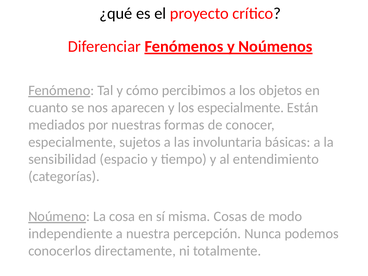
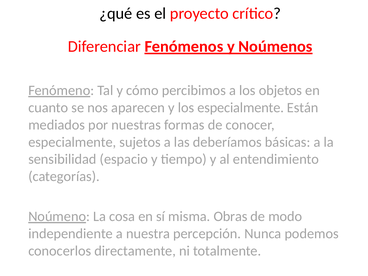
involuntaria: involuntaria -> deberíamos (227, 142)
Cosas: Cosas -> Obras (230, 217)
